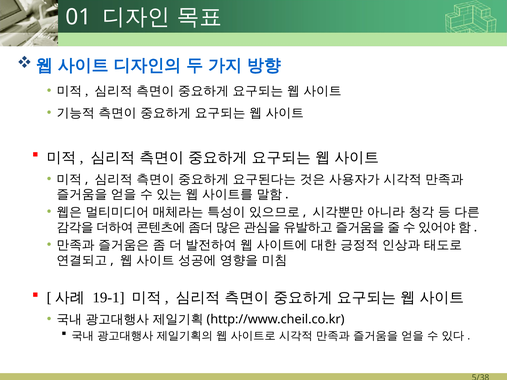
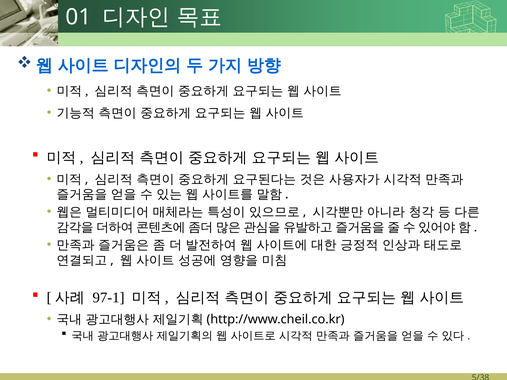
19-1: 19-1 -> 97-1 (109, 298)
